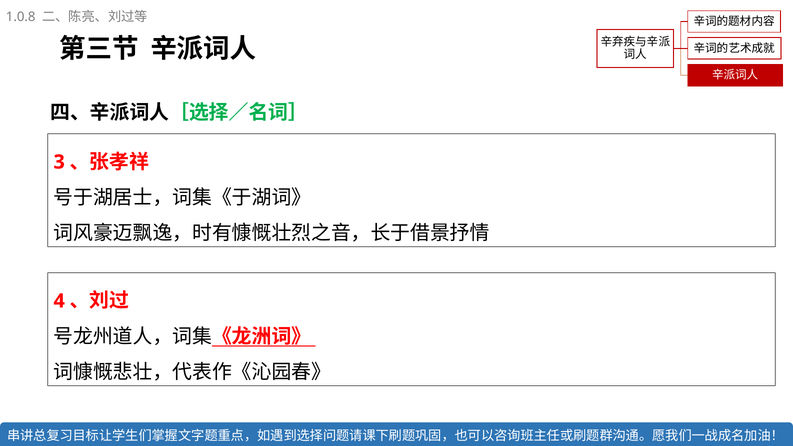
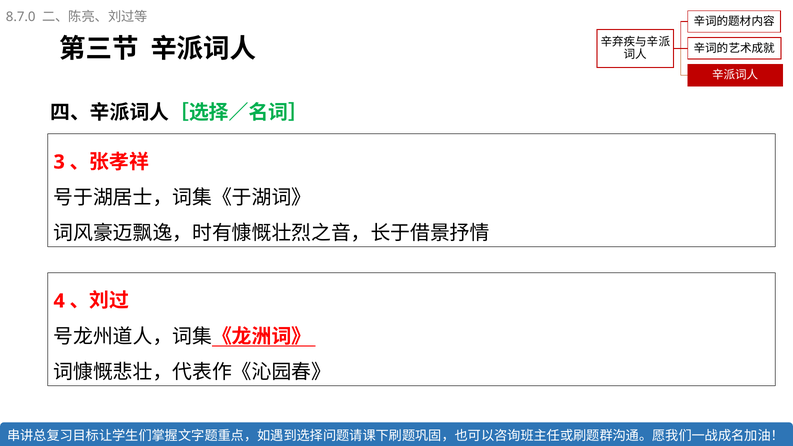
1.0.8: 1.0.8 -> 8.7.0 (21, 17)
